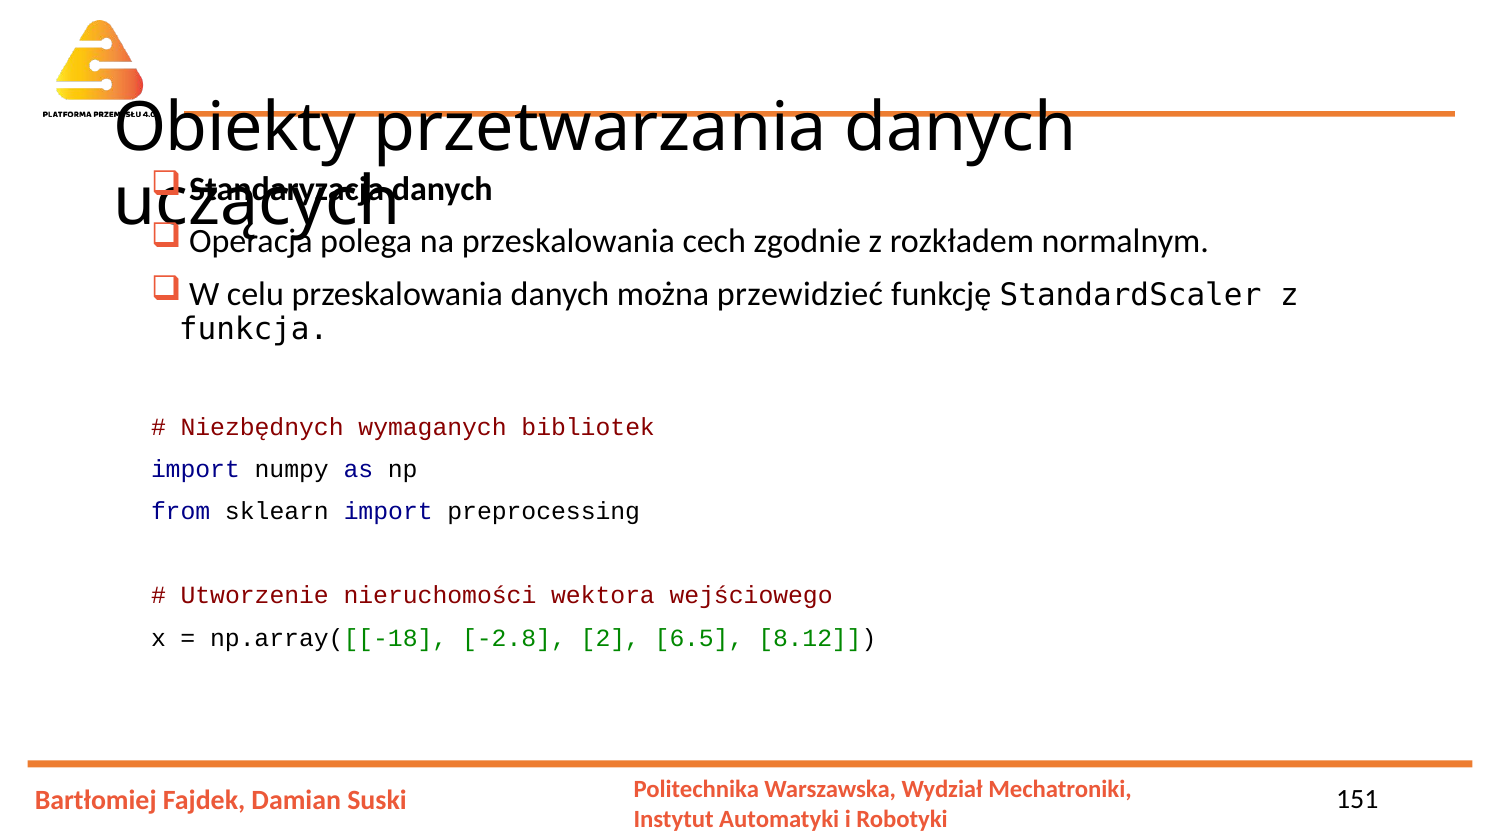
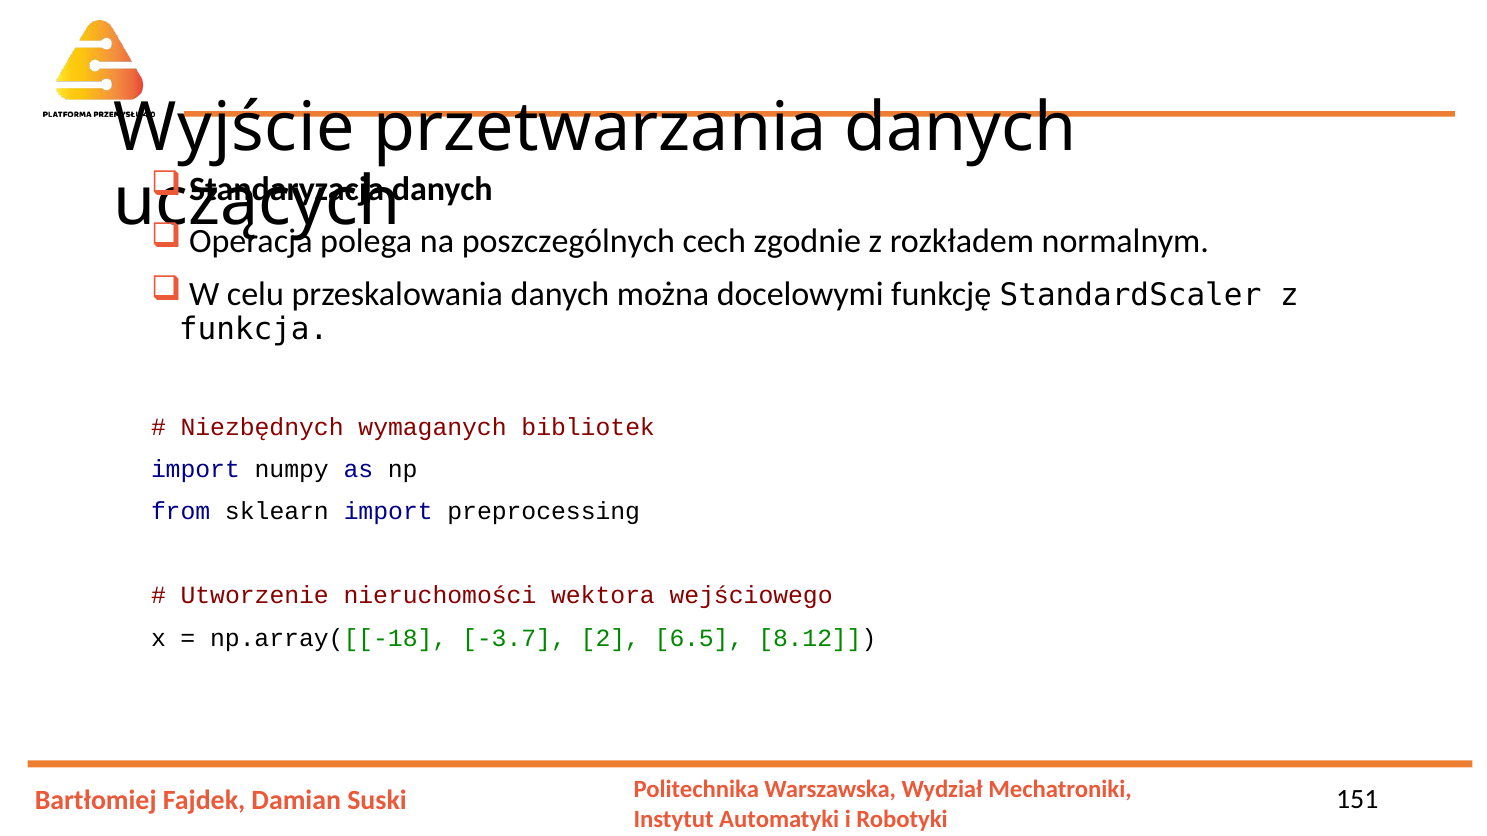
Obiekty: Obiekty -> Wyjście (234, 128)
na przeskalowania: przeskalowania -> poszczególnych (568, 242)
przewidzieć: przewidzieć -> docelowymi (800, 294)
-2.8: -2.8 -> -3.7 (514, 638)
